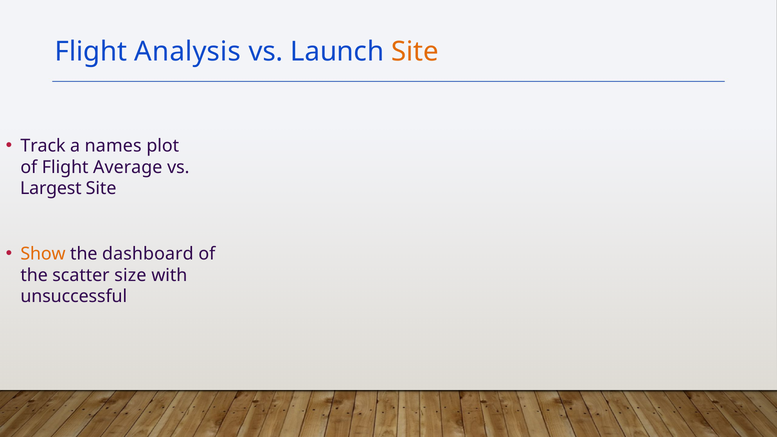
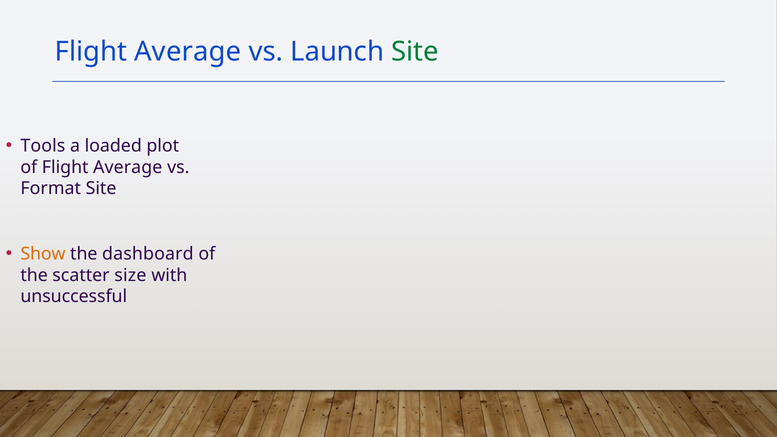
Analysis: Analysis -> Average (188, 52)
Site colour: orange -> green (415, 52)
Track: Track -> Tools (43, 146)
names: names -> loaded (113, 146)
Largest: Largest -> Format (51, 189)
